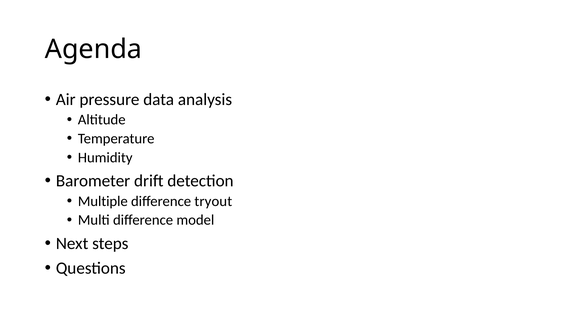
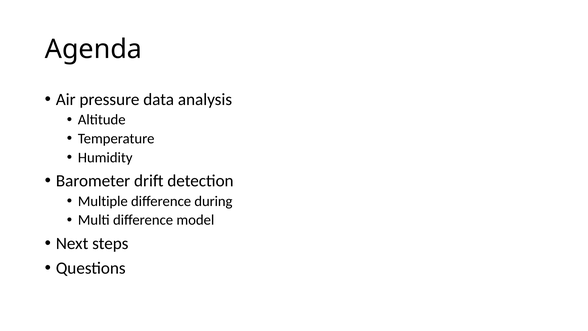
tryout: tryout -> during (213, 201)
